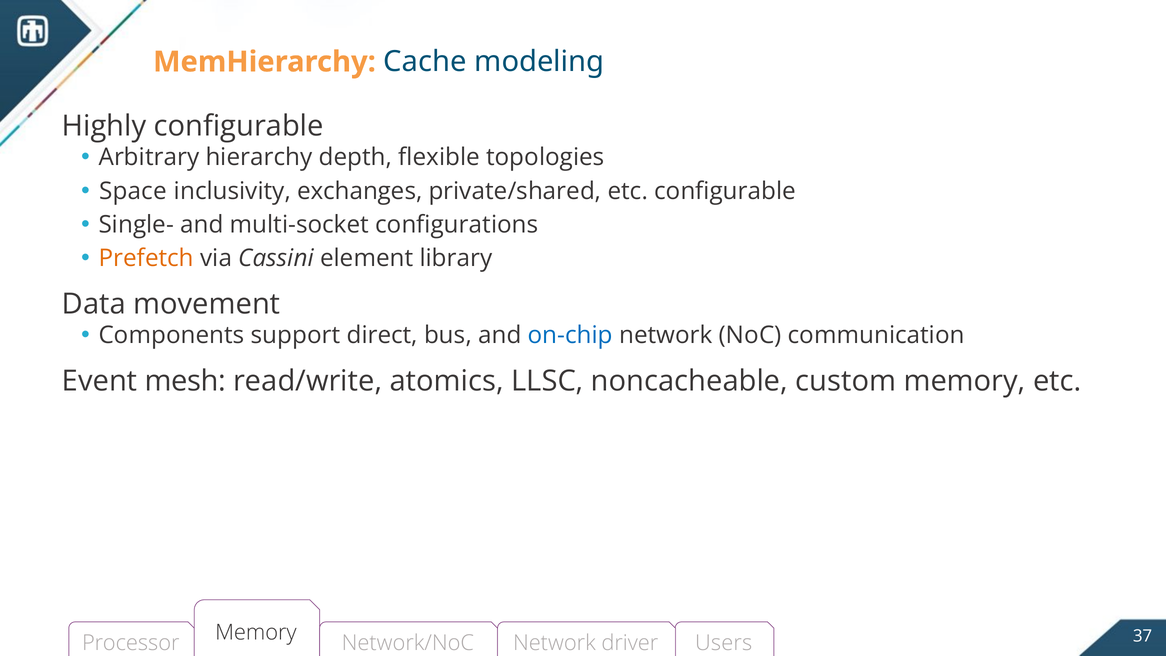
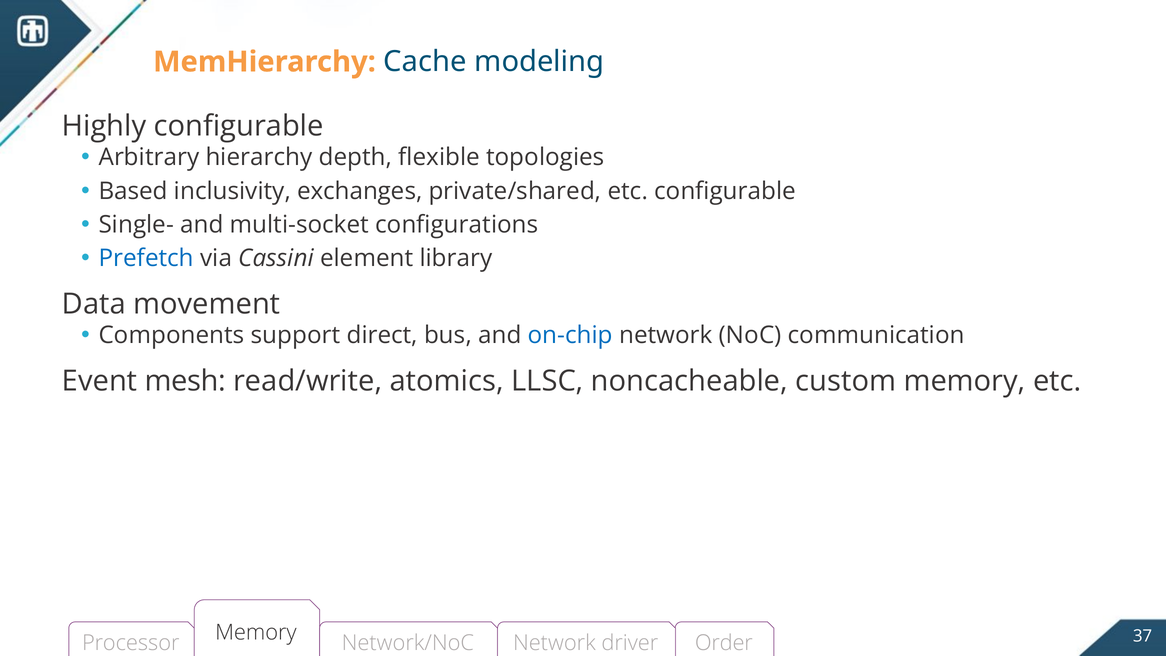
Space: Space -> Based (133, 191)
Prefetch colour: orange -> blue (146, 258)
Users: Users -> Order (724, 643)
